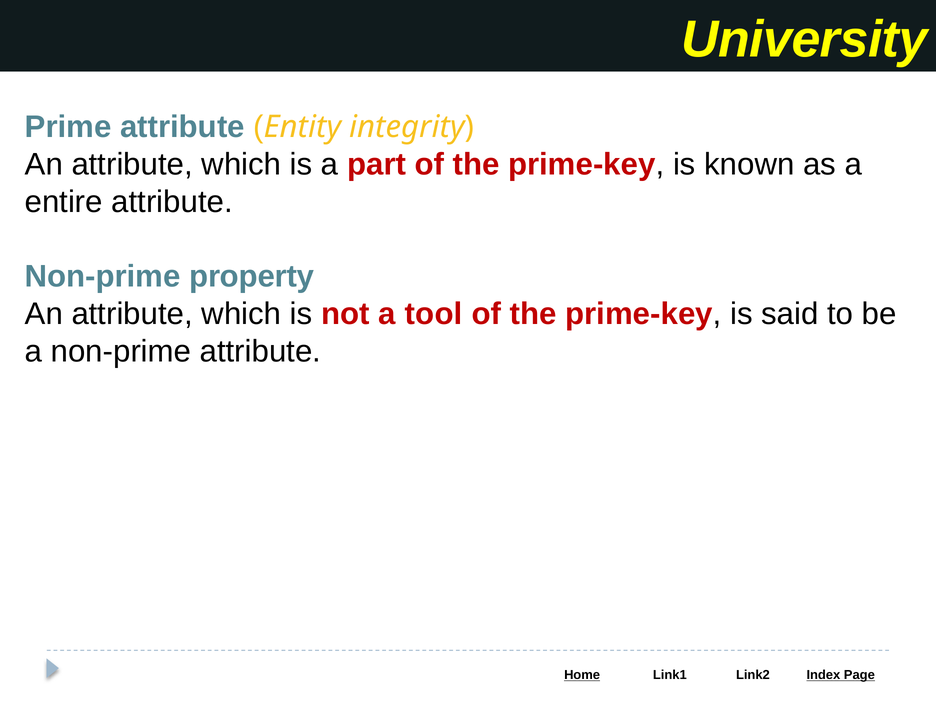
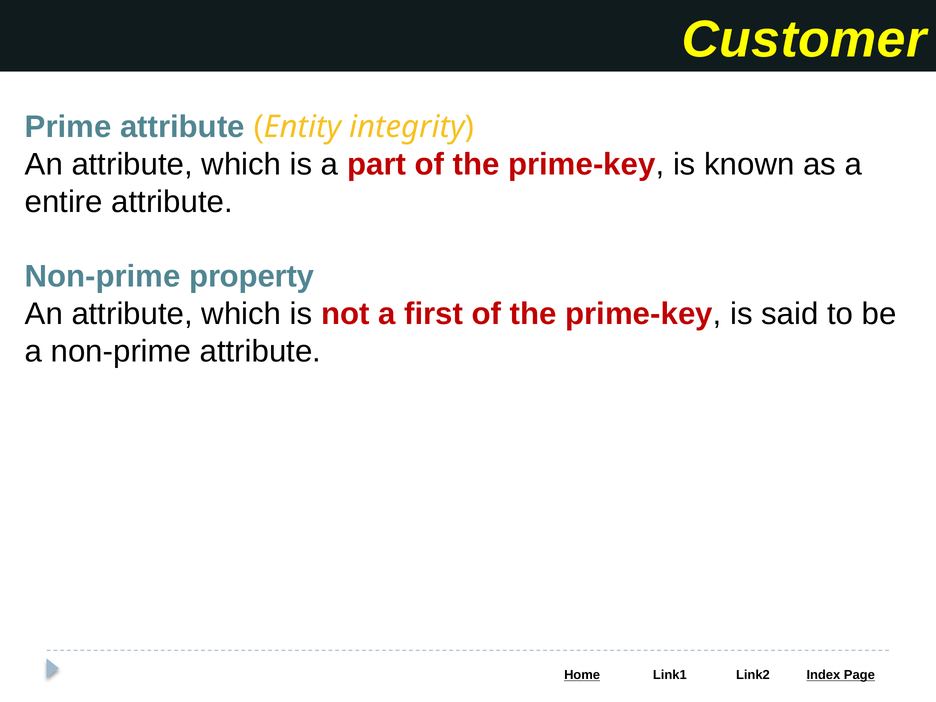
University: University -> Customer (804, 39)
tool: tool -> first (434, 314)
